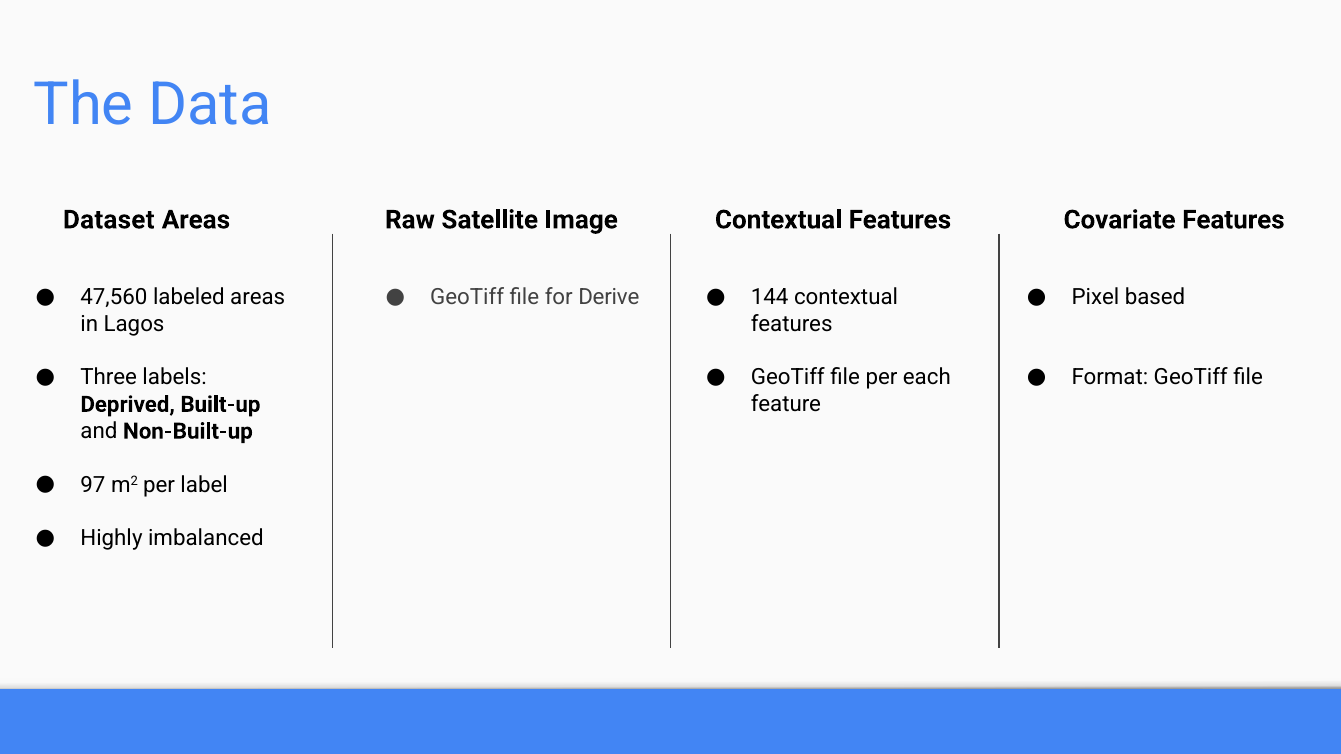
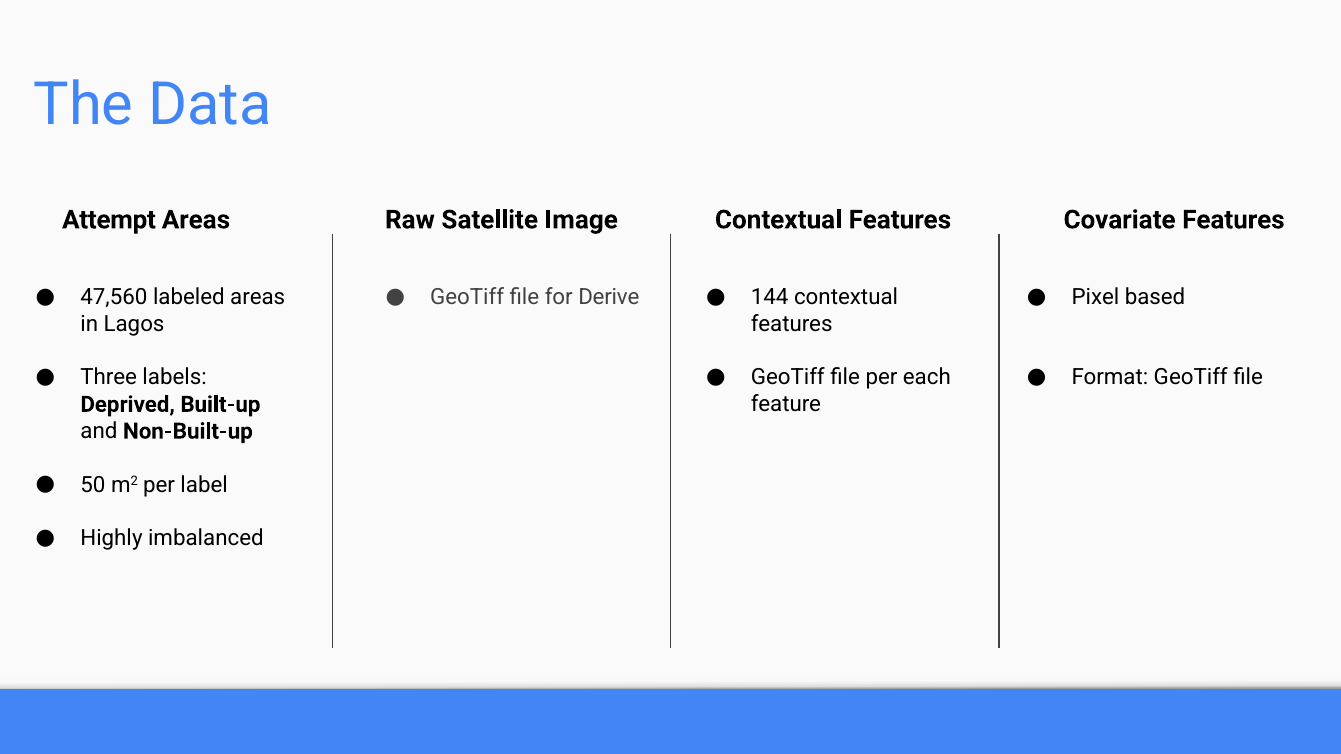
Dataset: Dataset -> Attempt (109, 220)
97: 97 -> 50 (93, 485)
